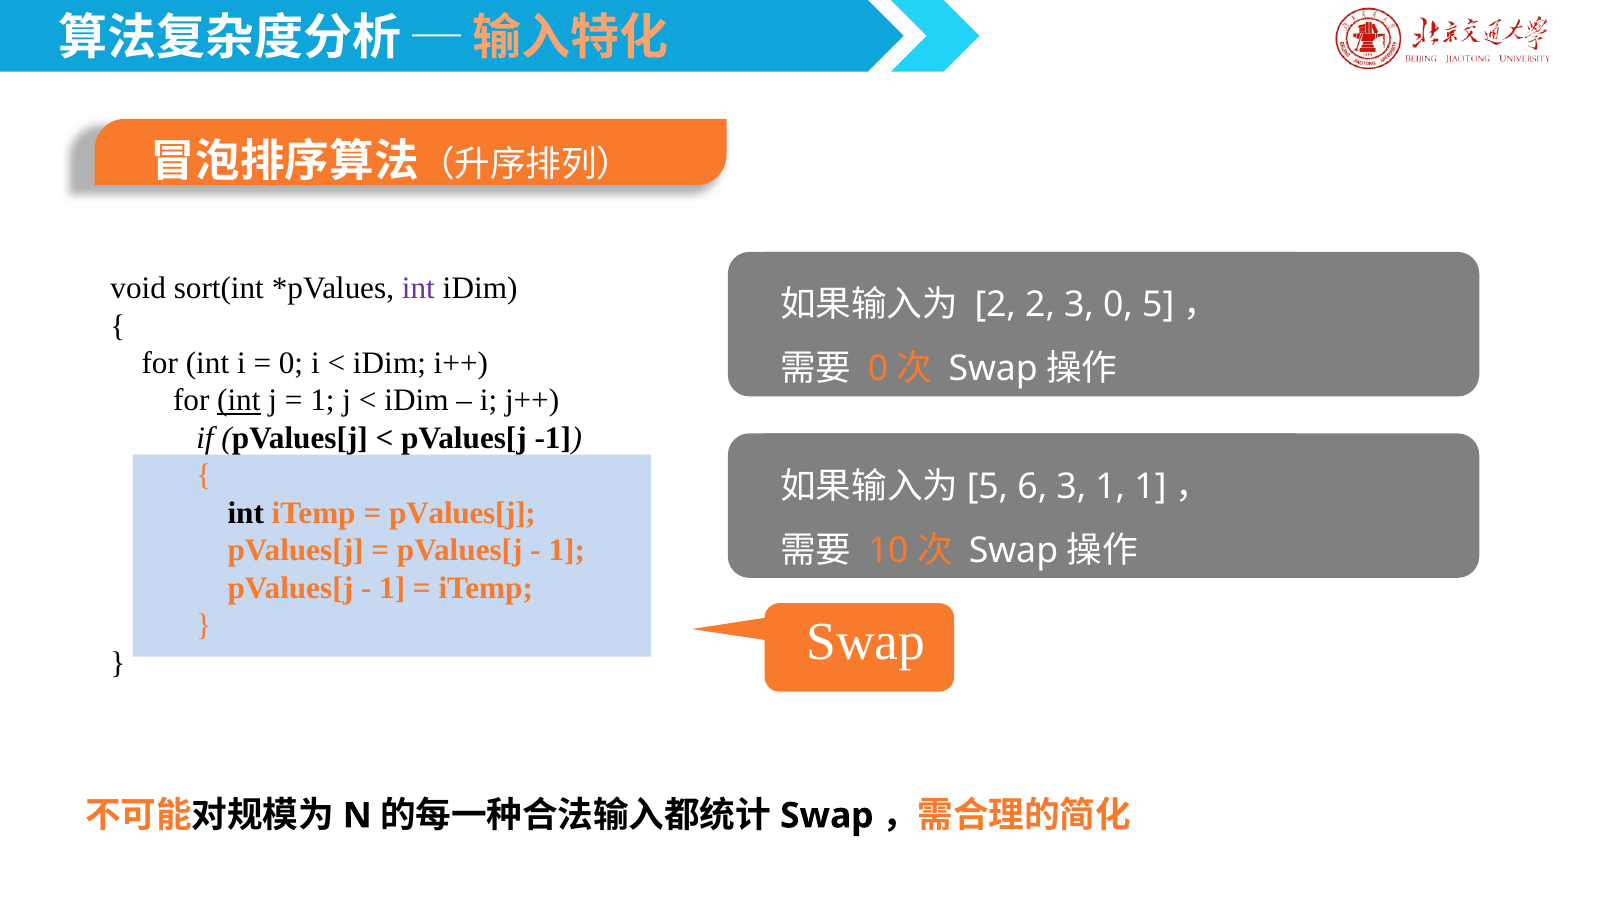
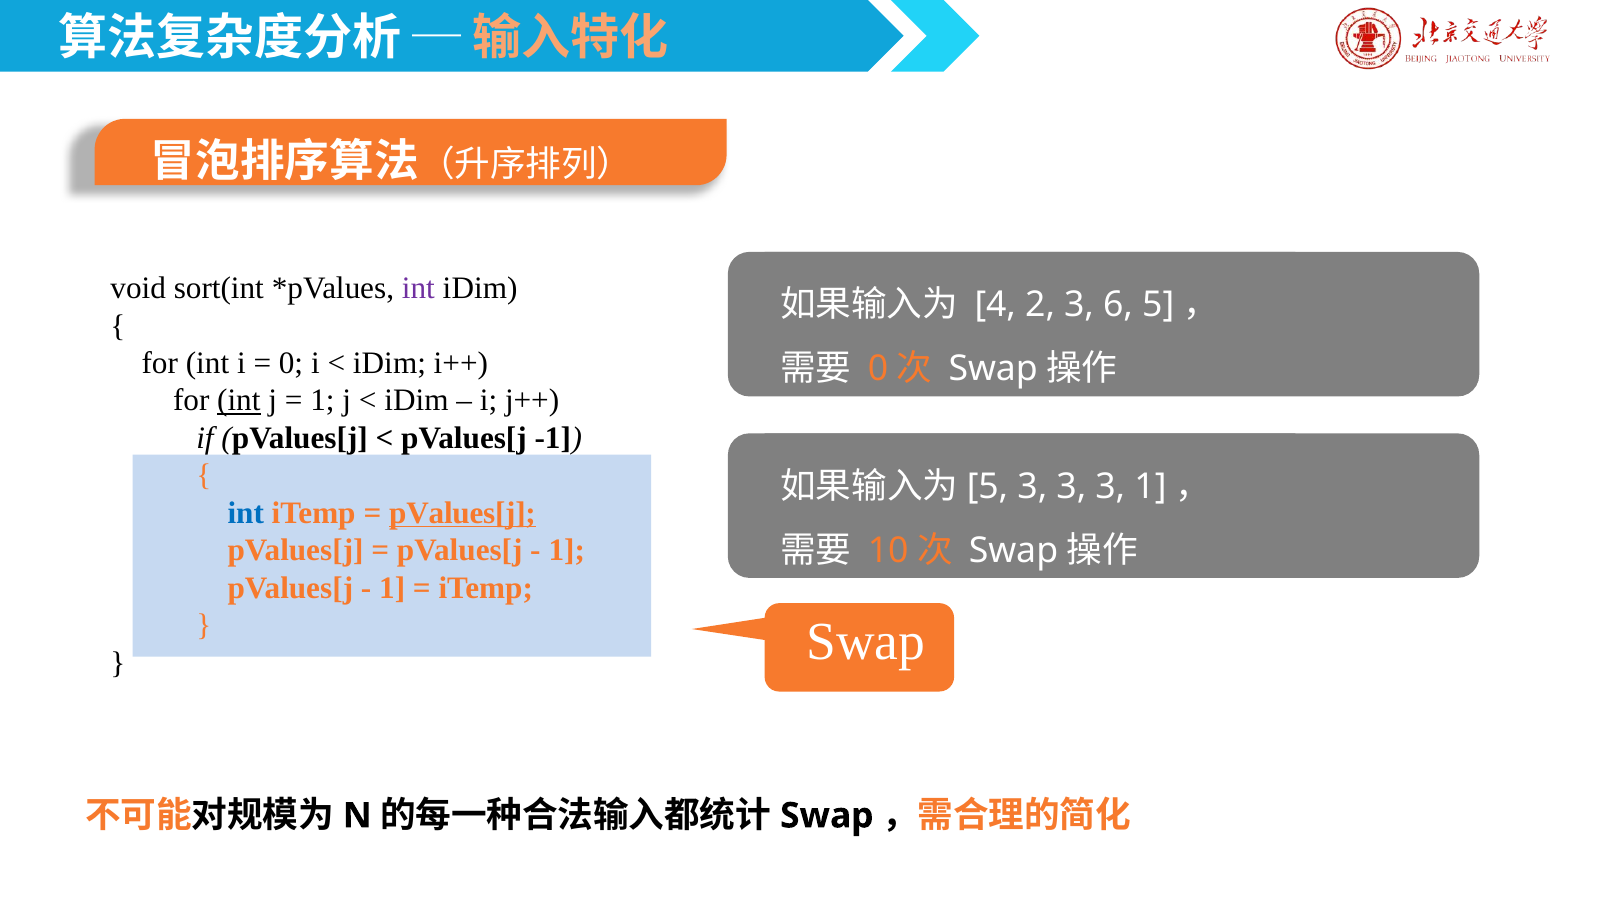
2: 2 -> 4 (995, 305)
3 0: 0 -> 6 (1118, 305)
6: 6 -> 3 (1032, 486)
1: 1 -> 3 (1110, 486)
int colour: black -> blue (246, 513)
pValues[j underline: none -> present (463, 513)
